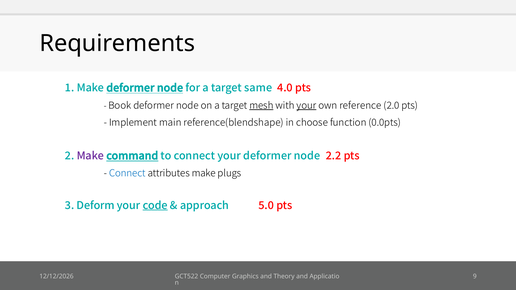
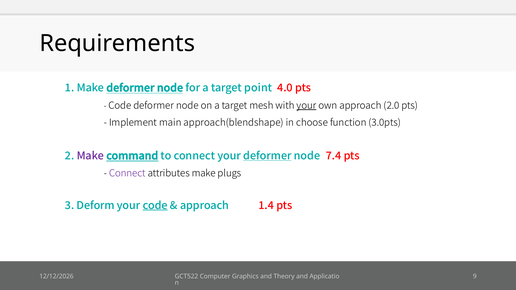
same: same -> point (258, 88)
Book: Book -> Code (120, 106)
mesh underline: present -> none (261, 106)
own reference: reference -> approach (360, 106)
reference(blendshape: reference(blendshape -> approach(blendshape (234, 123)
0.0pts: 0.0pts -> 3.0pts (385, 123)
deformer underline: none -> present (267, 156)
2.2: 2.2 -> 7.4 (334, 156)
Connect colour: blue -> purple (127, 174)
5.0: 5.0 -> 1.4 (266, 206)
